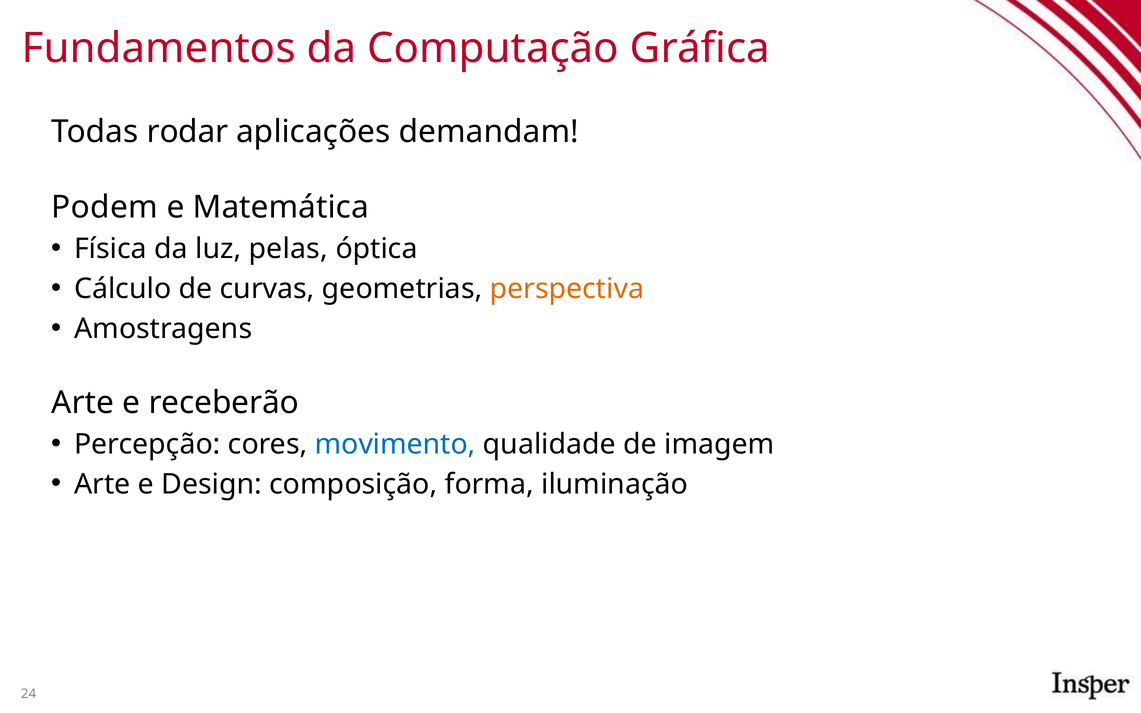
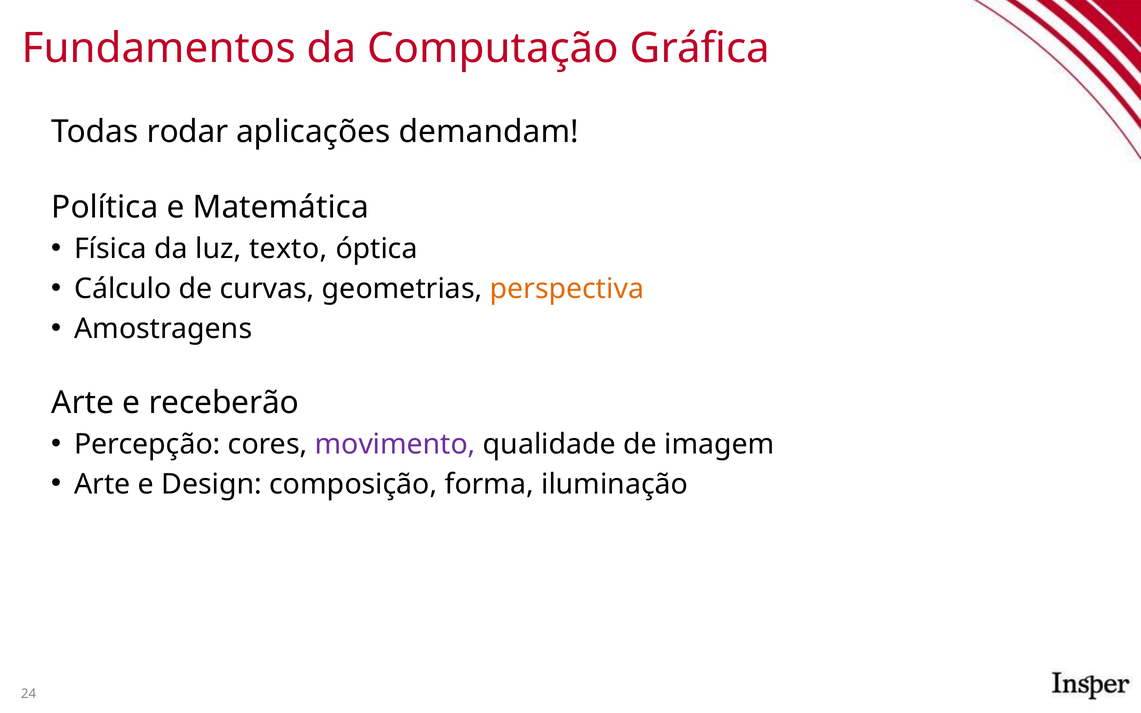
Podem: Podem -> Política (105, 207)
pelas: pelas -> texto (288, 249)
movimento colour: blue -> purple (395, 444)
